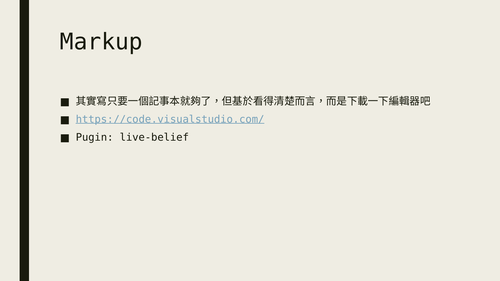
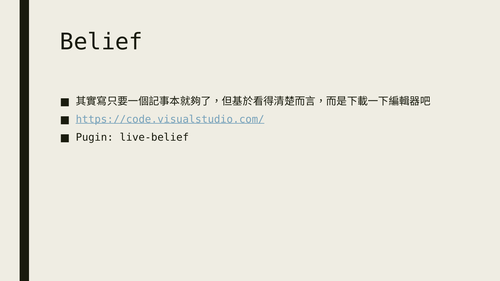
Markup: Markup -> Belief (101, 42)
